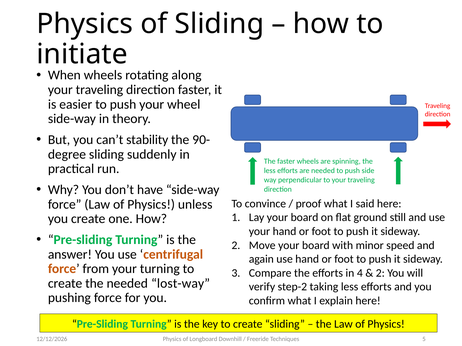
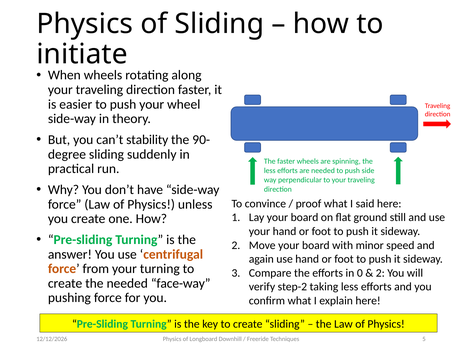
4: 4 -> 0 (360, 273)
lost-way: lost-way -> face-way (181, 284)
